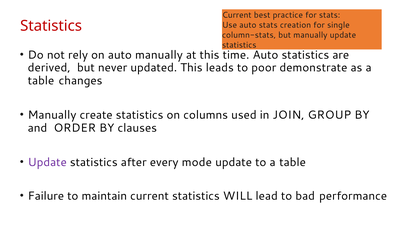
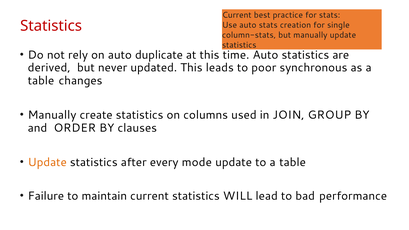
auto manually: manually -> duplicate (159, 55)
demonstrate: demonstrate -> synchronous (313, 68)
Update colour: purple -> orange (47, 162)
